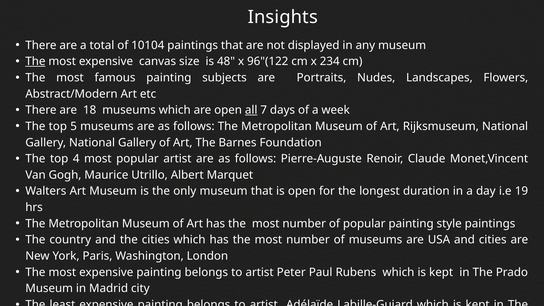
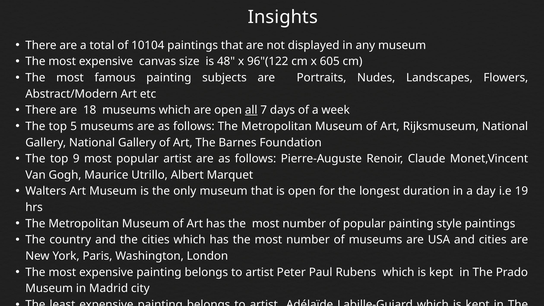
The underline: present -> none (35, 61)
234: 234 -> 605 (330, 61)
4: 4 -> 9 (76, 159)
